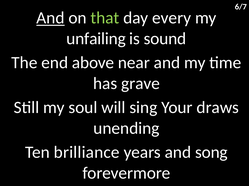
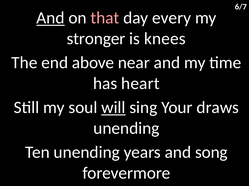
that colour: light green -> pink (105, 18)
unfailing: unfailing -> stronger (96, 39)
sound: sound -> knees (165, 39)
grave: grave -> heart (140, 84)
will underline: none -> present (113, 108)
Ten brilliance: brilliance -> unending (87, 153)
